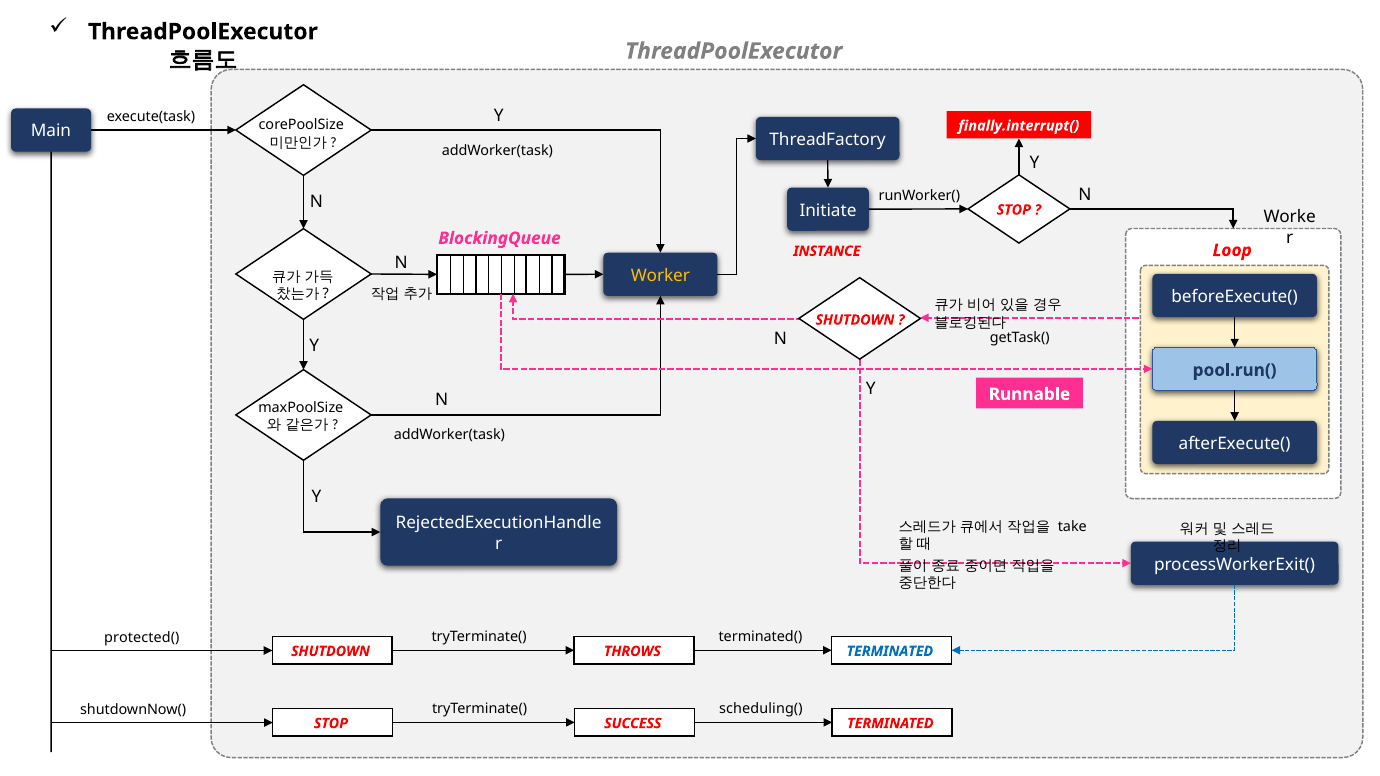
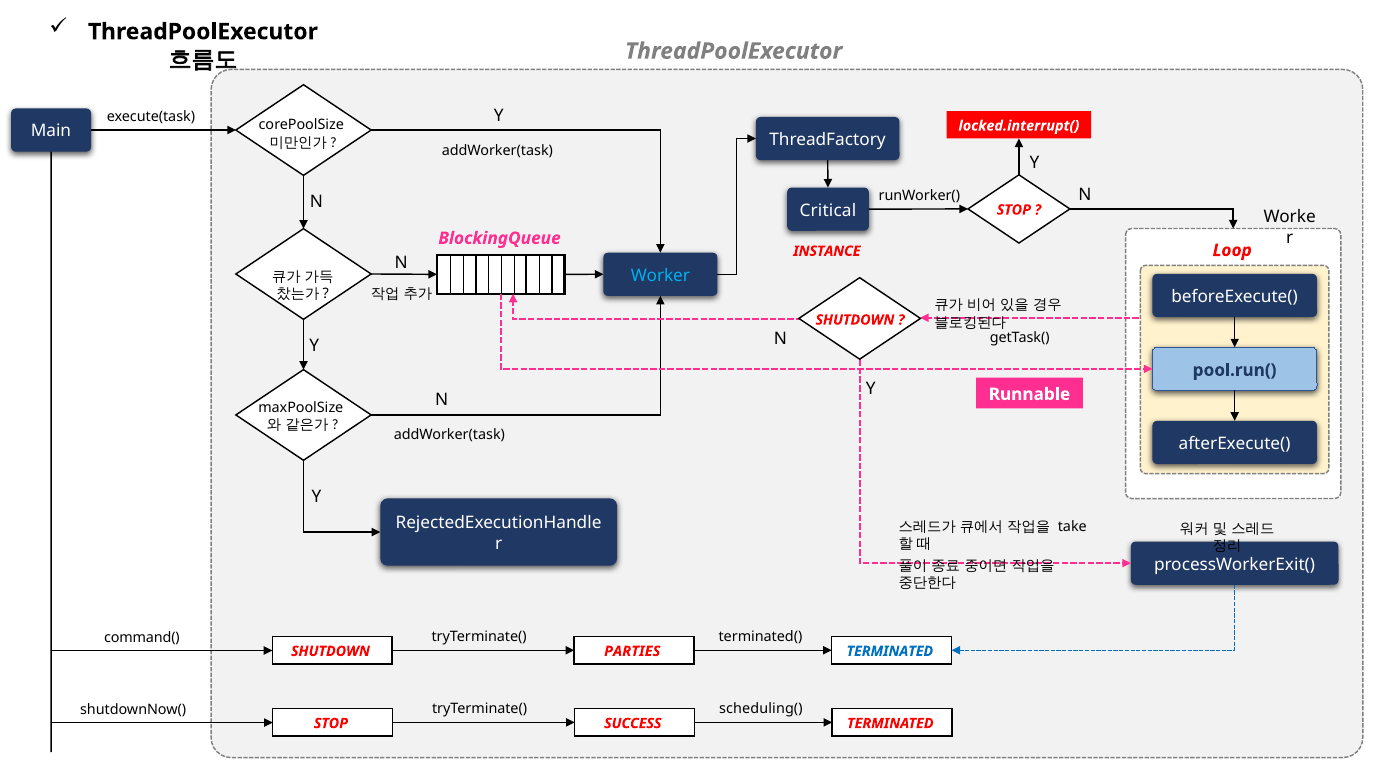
finally.interrupt(: finally.interrupt( -> locked.interrupt( (1019, 126)
Initiate: Initiate -> Critical (828, 210)
Worker colour: yellow -> light blue (660, 276)
protected(: protected( -> command( (142, 638)
THROWS: THROWS -> PARTIES (632, 651)
